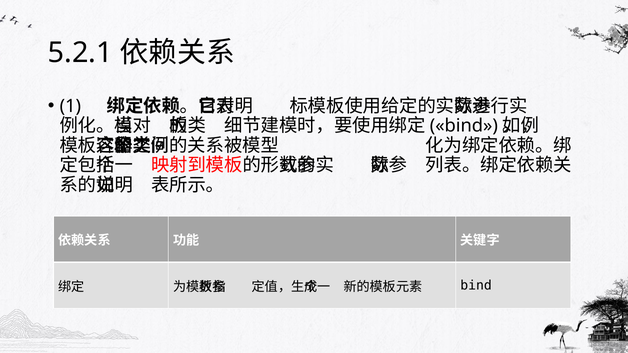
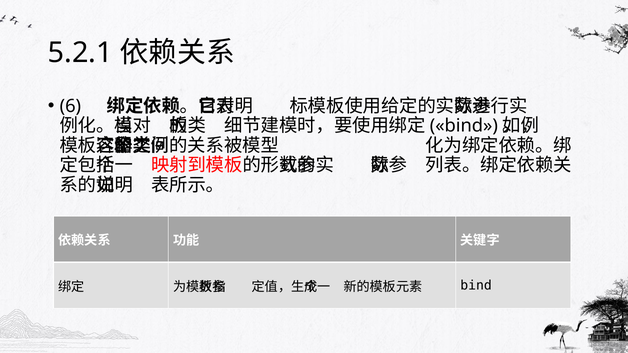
1: 1 -> 6 (70, 106)
